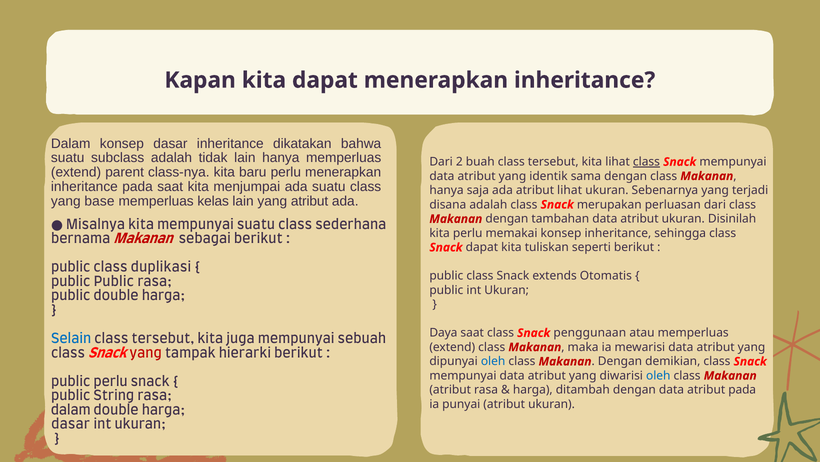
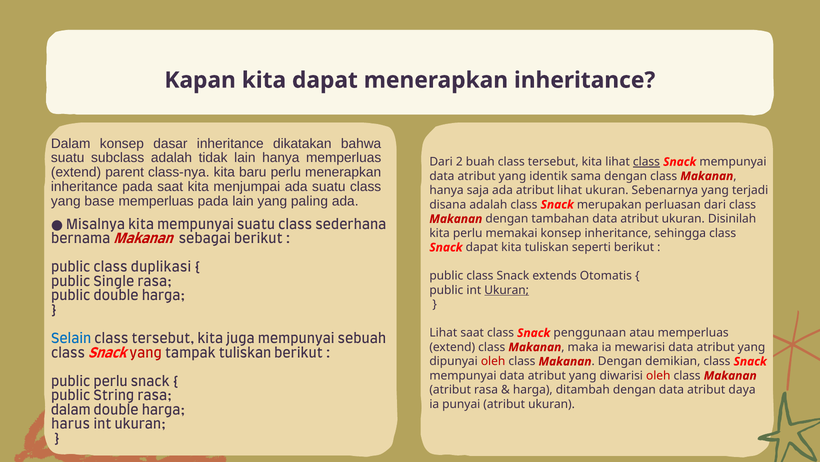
memperluas kelas: kelas -> pada (213, 201)
yang atribut: atribut -> paling (309, 201)
public Public: Public -> Single (114, 281)
Ukuran underline: none -> present (507, 290)
Daya: Daya -> Lihat (443, 332)
tampak hierarki: hierarki -> tuliskan (245, 352)
oleh colour: blue -> red (493, 361)
oleh colour: blue -> red (658, 375)
atribut pada: pada -> daya (742, 389)
dasar: dasar -> harus (71, 424)
